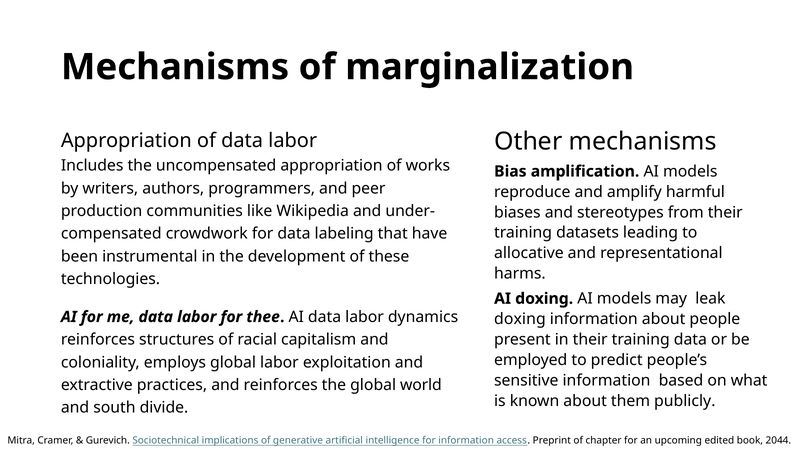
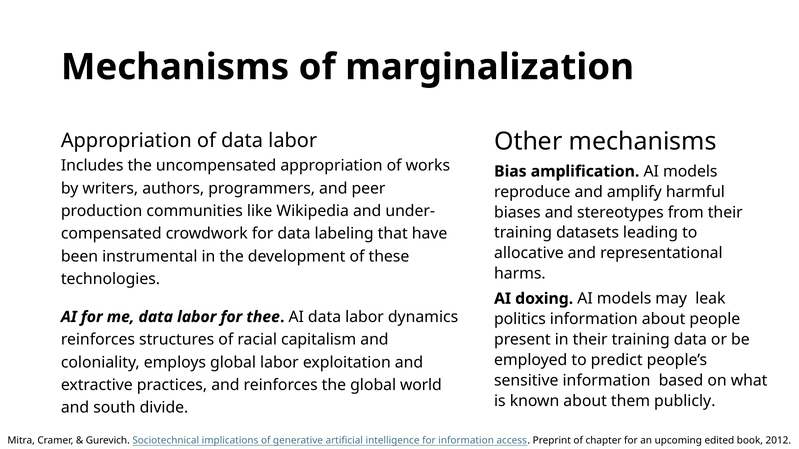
doxing: doxing -> politics (520, 319)
2044: 2044 -> 2012 (778, 441)
